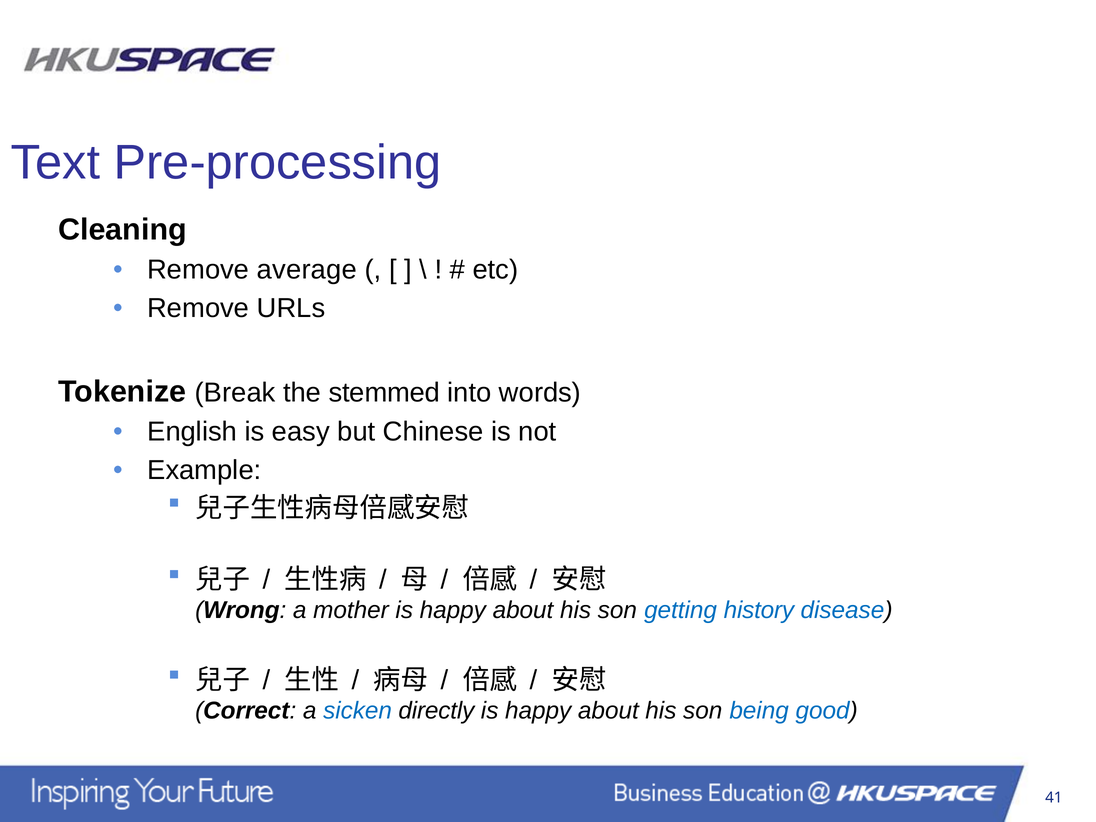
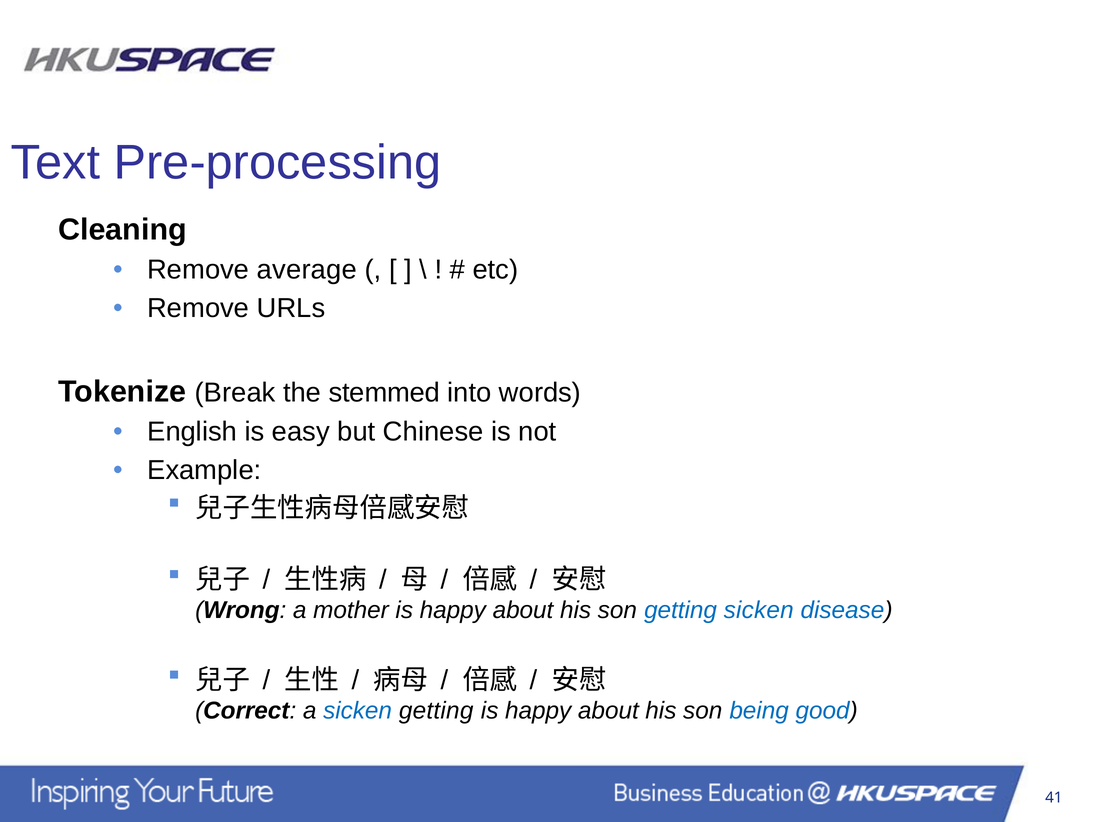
getting history: history -> sicken (759, 610)
sicken directly: directly -> getting (436, 711)
